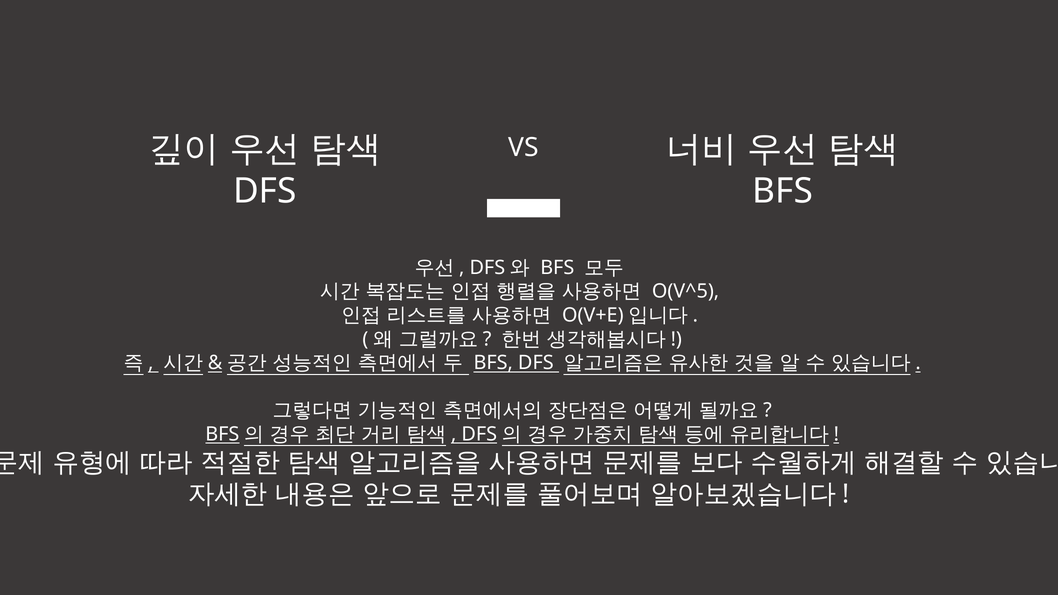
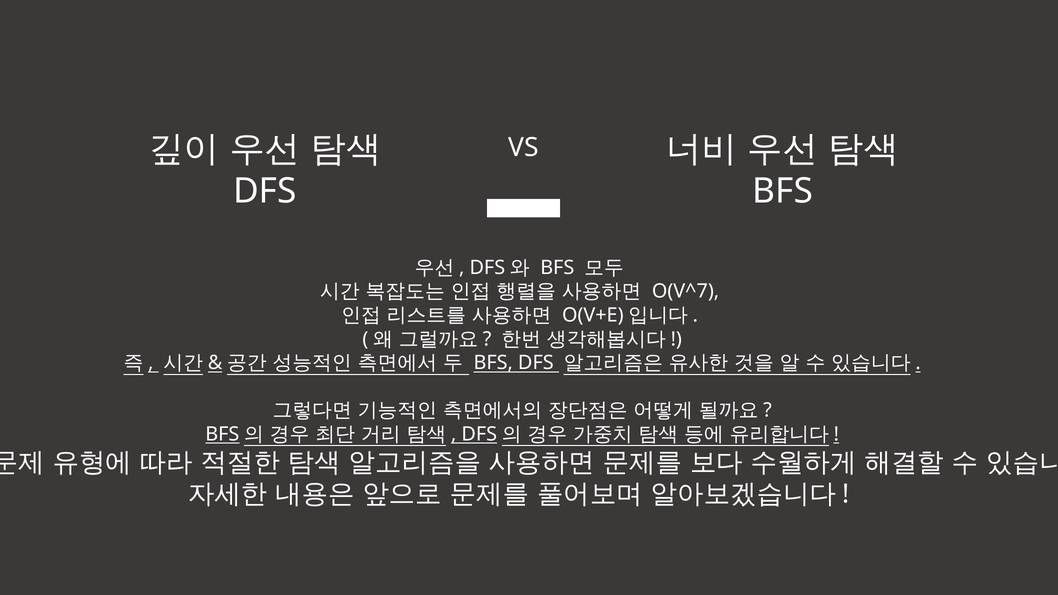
O(V^5: O(V^5 -> O(V^7 (686, 291)
